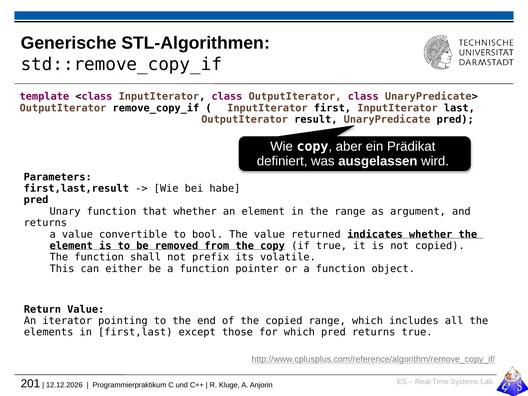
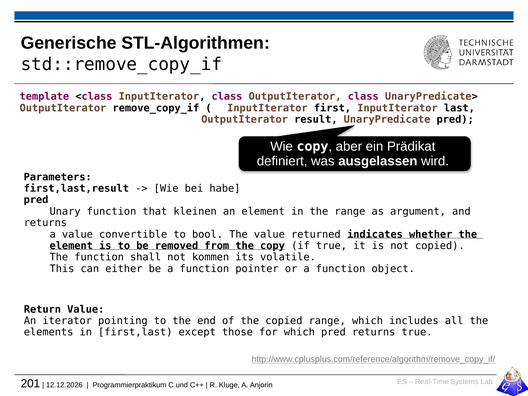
that whether: whether -> kleinen (195, 211)
prefix: prefix -> kommen (211, 257)
